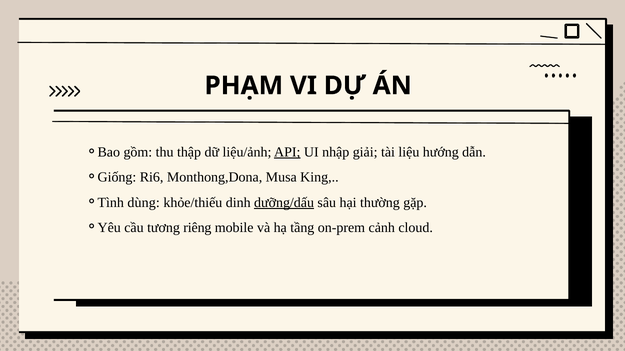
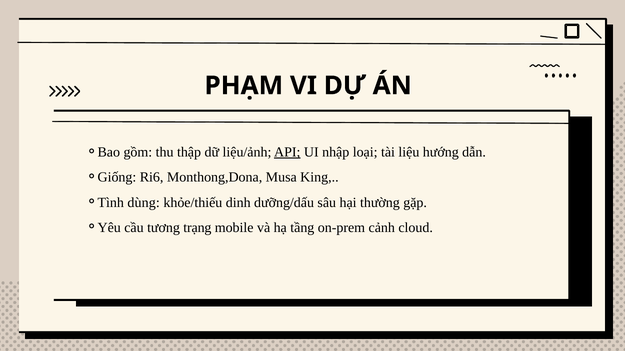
giải: giải -> loại (365, 152)
dưỡng/dấu underline: present -> none (284, 203)
riêng: riêng -> trạng (197, 228)
